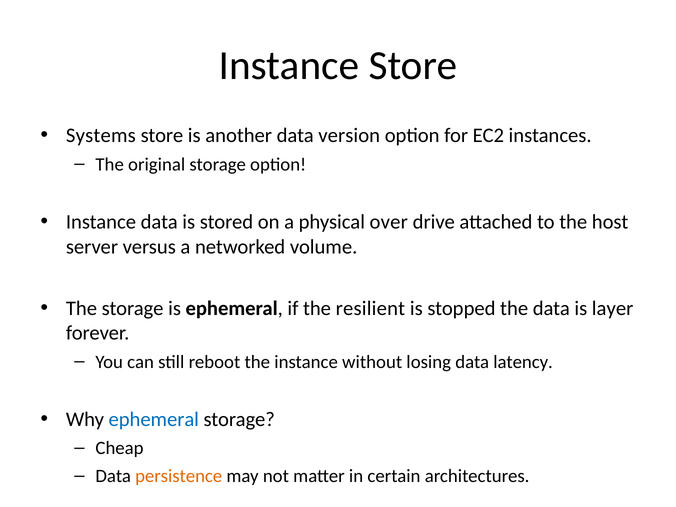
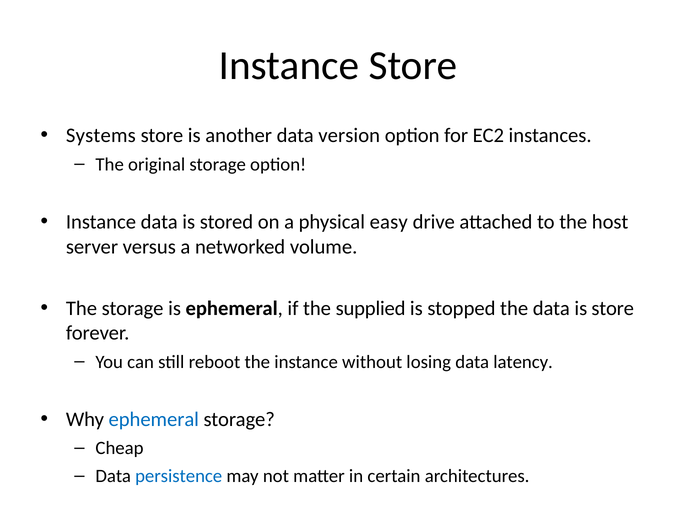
over: over -> easy (389, 222)
resilient: resilient -> supplied (371, 308)
is layer: layer -> store (613, 308)
persistence colour: orange -> blue (179, 476)
